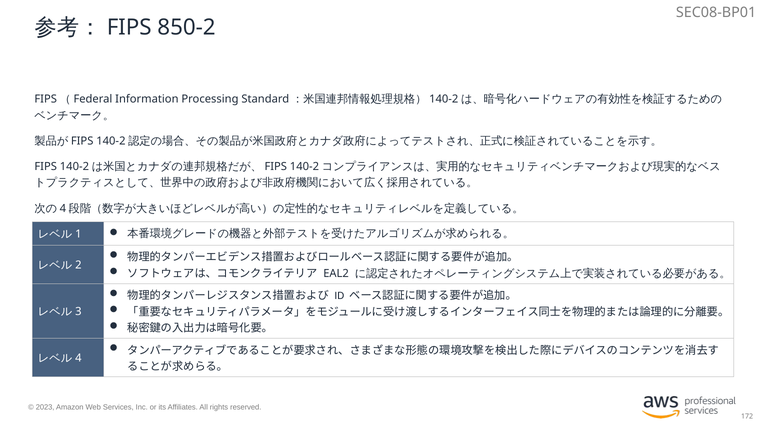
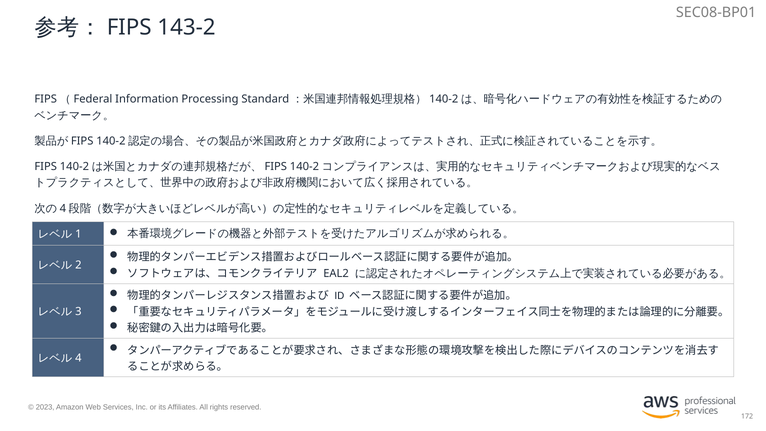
850-2: 850-2 -> 143-2 (187, 27)
